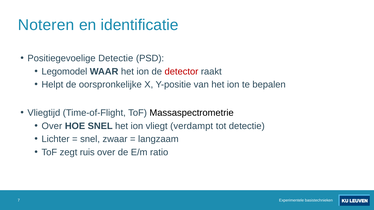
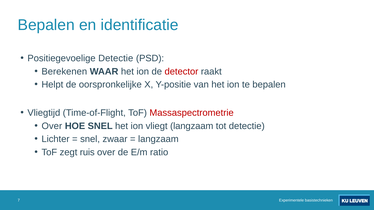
Noteren: Noteren -> Bepalen (46, 25)
Legomodel: Legomodel -> Berekenen (64, 72)
Massaspectrometrie colour: black -> red (192, 113)
vliegt verdampt: verdampt -> langzaam (192, 126)
